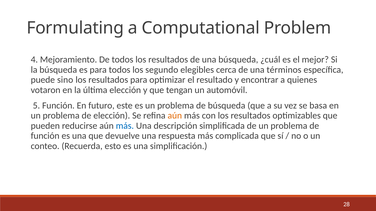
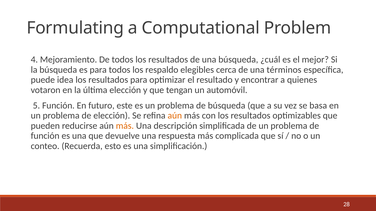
segundo: segundo -> respaldo (162, 70)
sino: sino -> idea (65, 80)
más colour: blue -> orange (125, 126)
